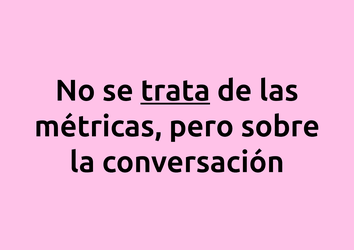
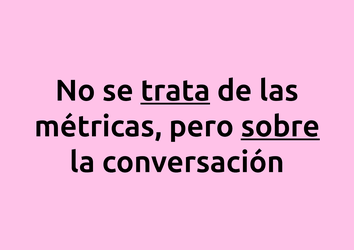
sobre underline: none -> present (280, 126)
